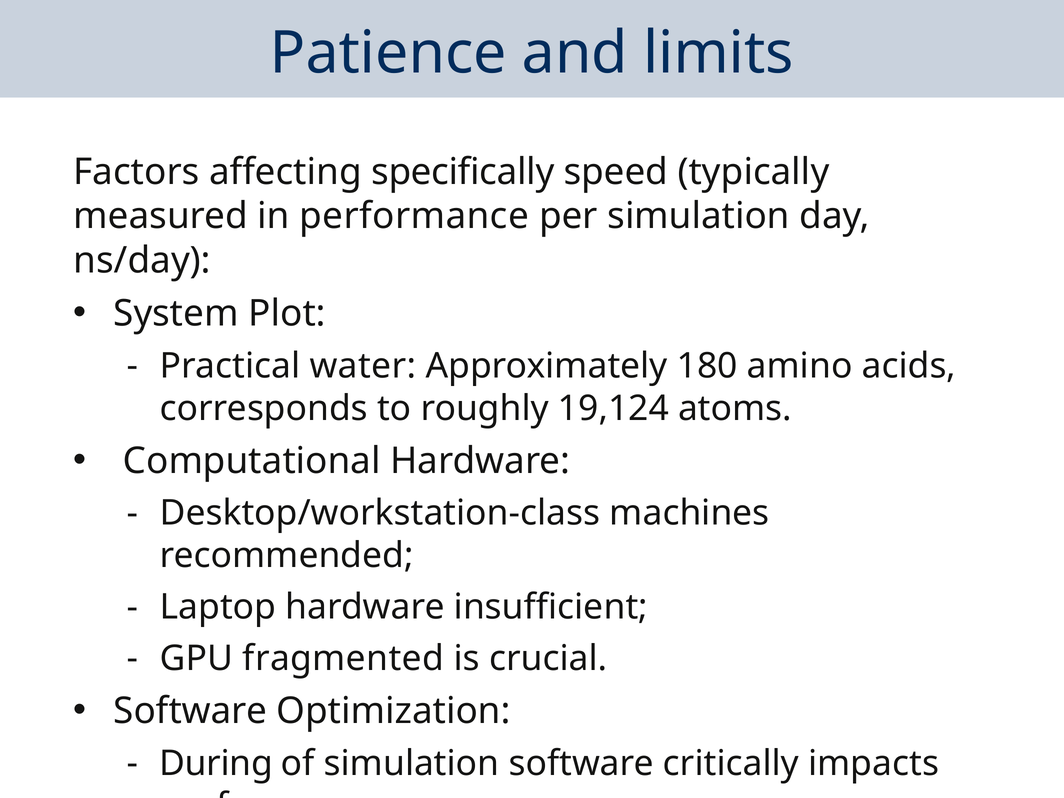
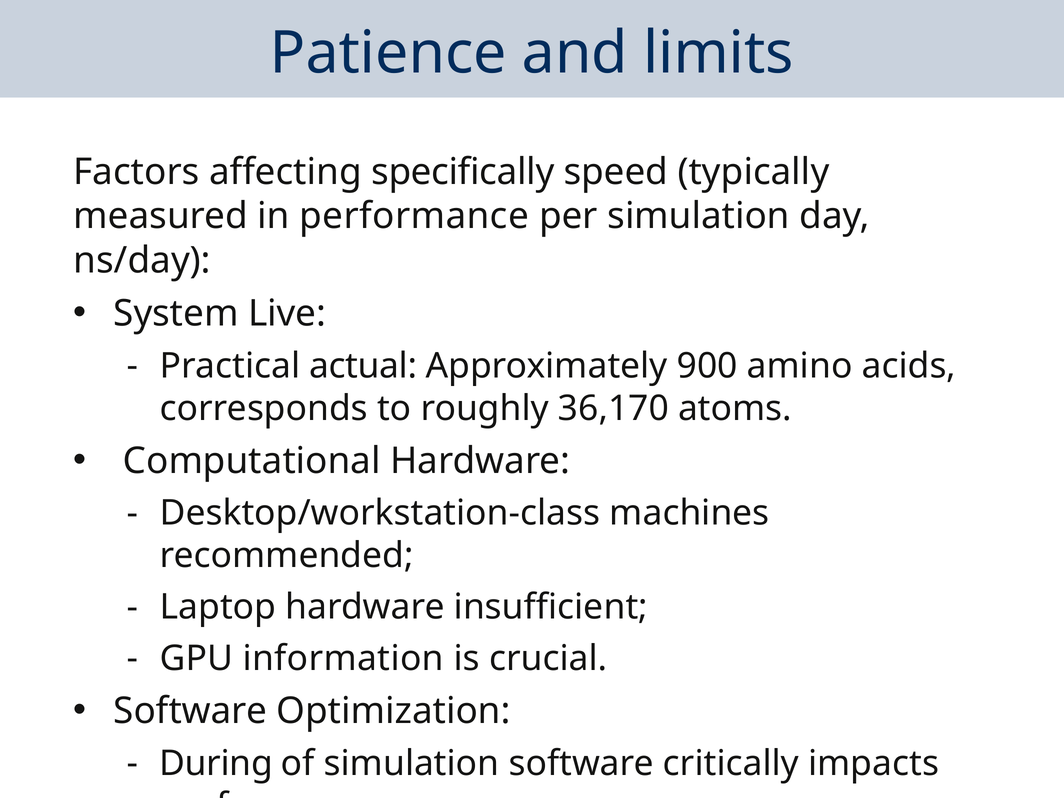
Plot: Plot -> Live (287, 314)
water: water -> actual (363, 366)
180: 180 -> 900 (707, 366)
19,124: 19,124 -> 36,170 (613, 409)
fragmented: fragmented -> information (343, 659)
